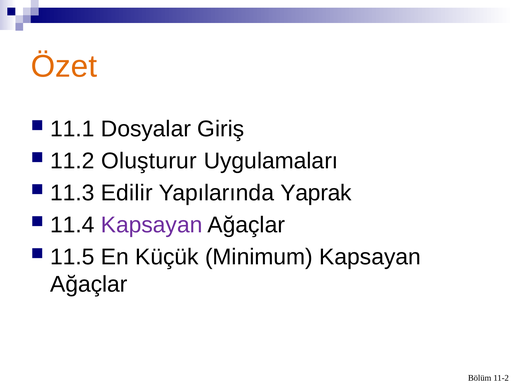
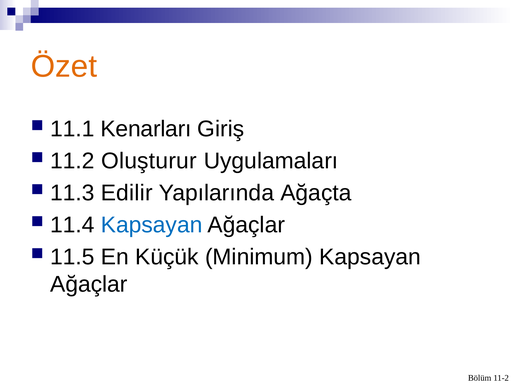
Dosyalar: Dosyalar -> Kenarları (146, 129)
Yaprak: Yaprak -> Ağaçta (316, 193)
Kapsayan colour: purple -> blue (152, 225)
